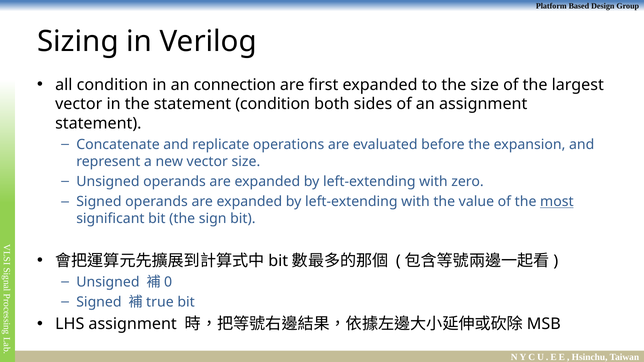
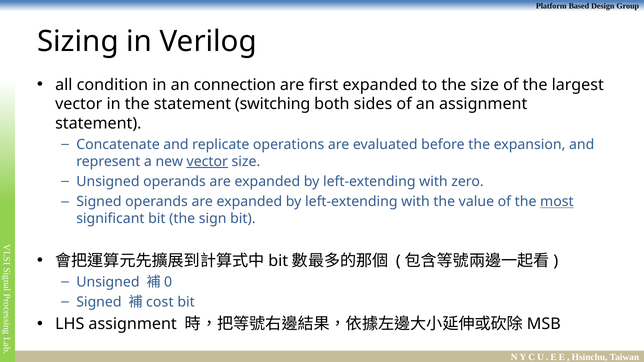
statement condition: condition -> switching (273, 104)
vector underline: none -> present (207, 162)
true: true -> cost (160, 302)
